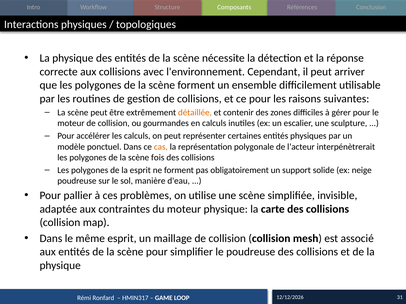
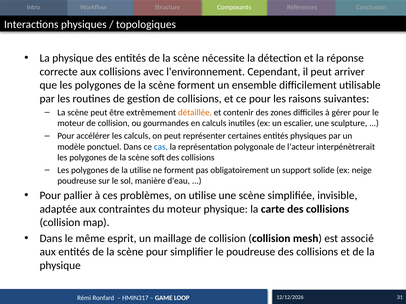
cas colour: orange -> blue (161, 147)
fois: fois -> soft (158, 158)
la esprit: esprit -> utilise (140, 170)
